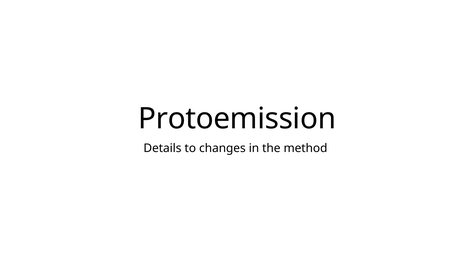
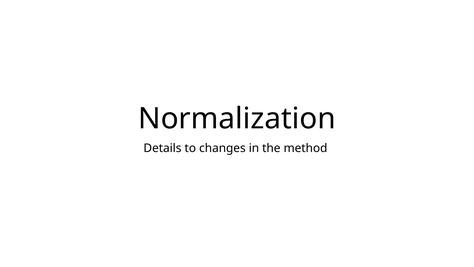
Protoemission: Protoemission -> Normalization (237, 118)
